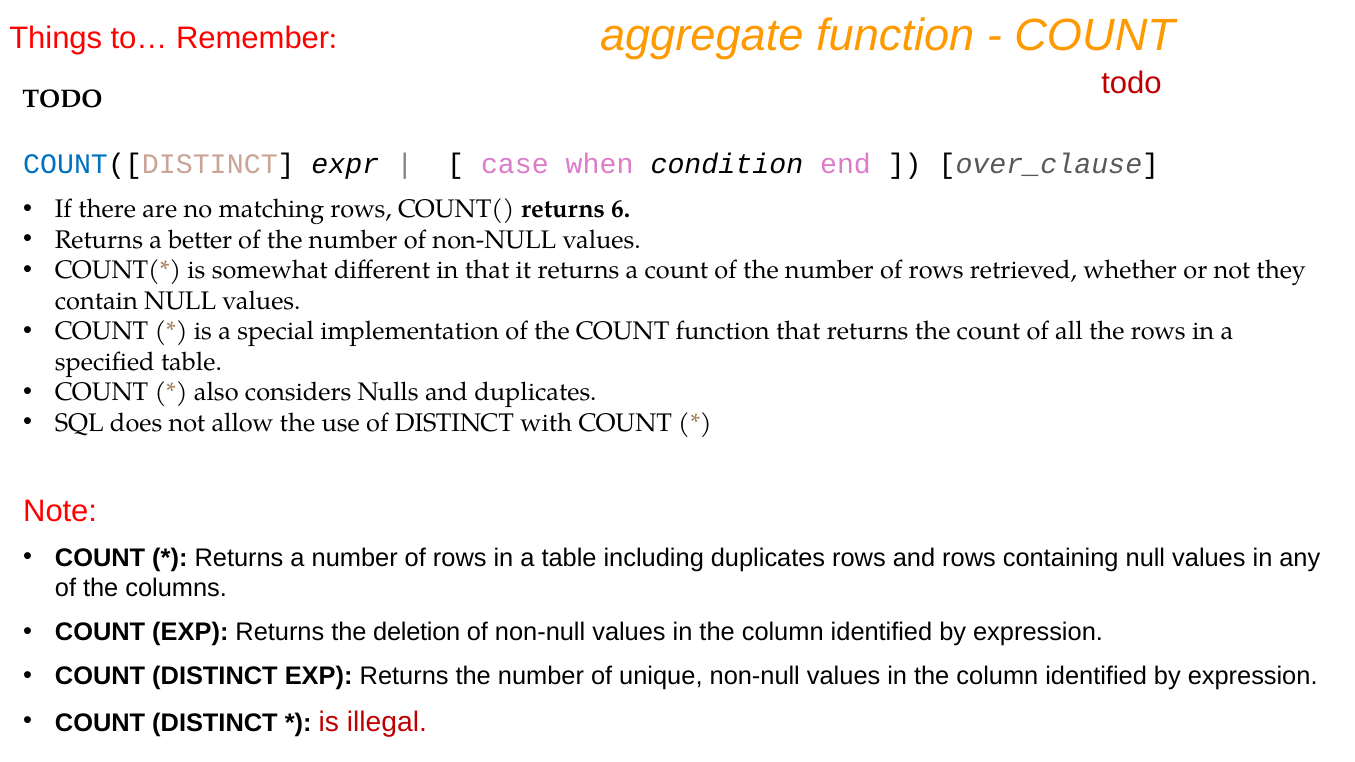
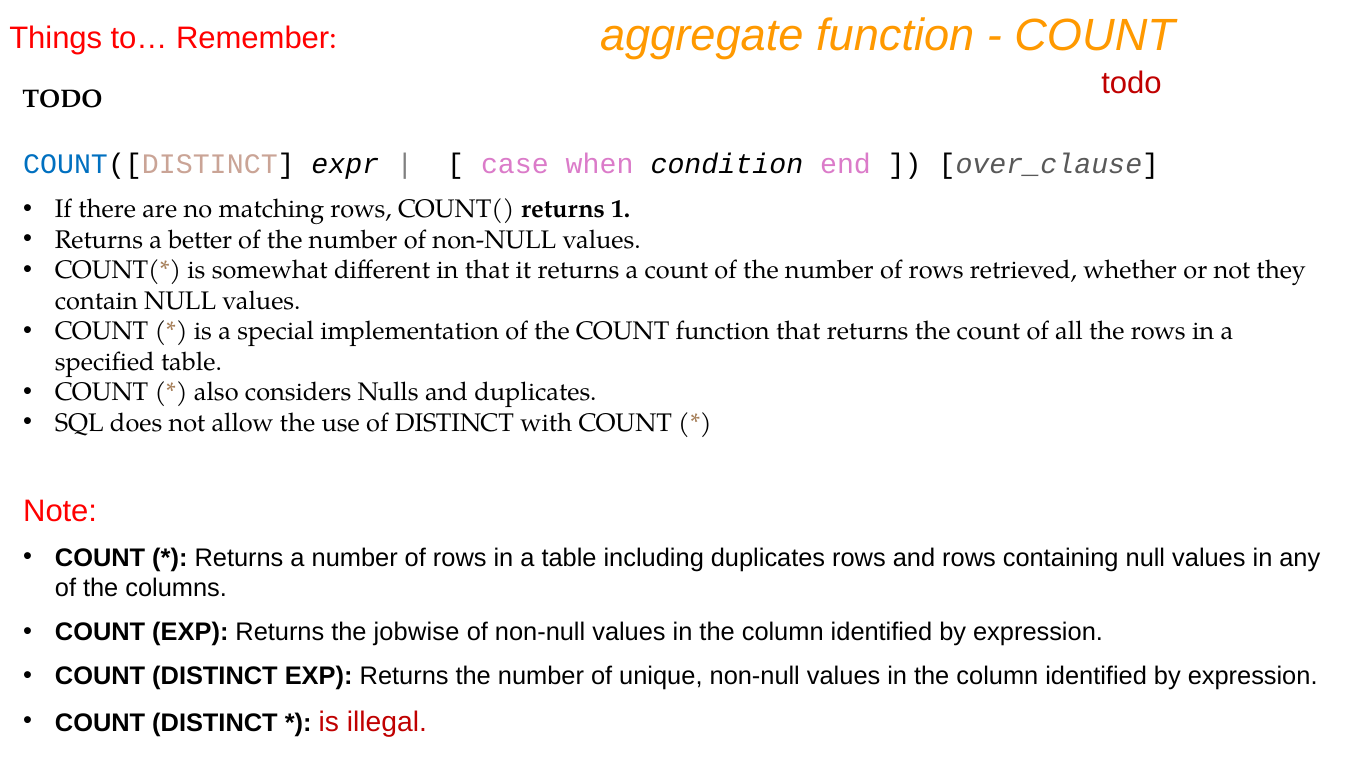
6: 6 -> 1 (621, 209)
deletion: deletion -> jobwise (417, 632)
